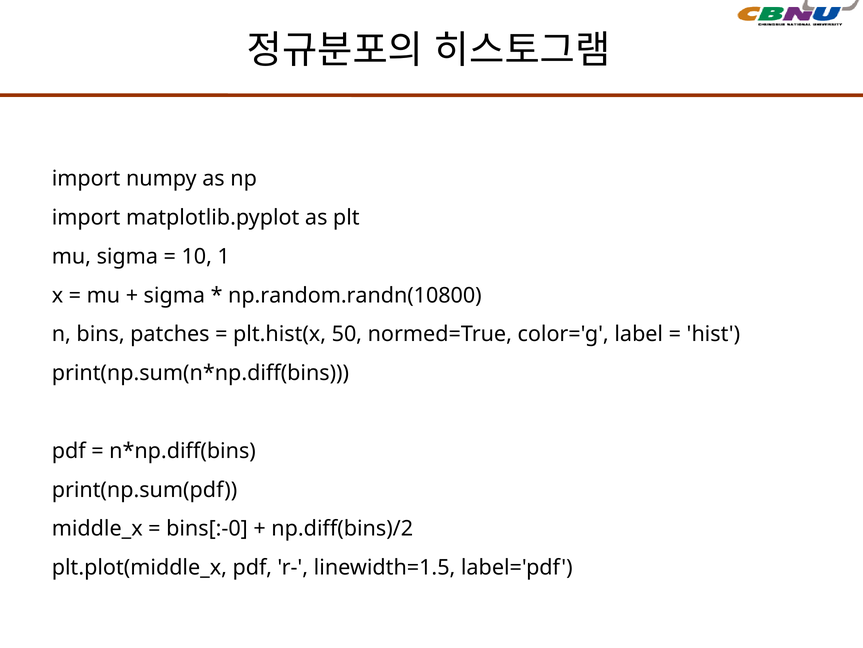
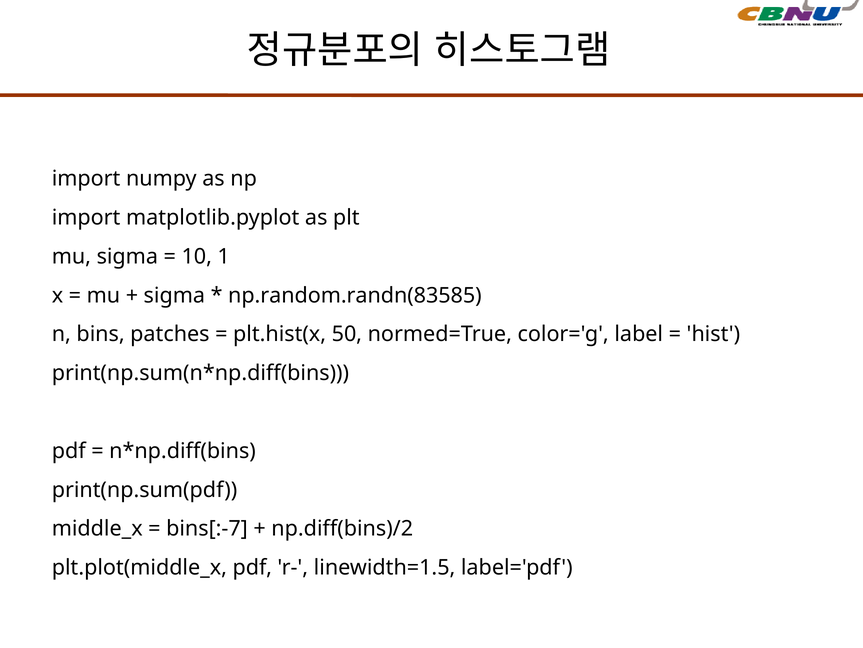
np.random.randn(10800: np.random.randn(10800 -> np.random.randn(83585 (355, 295)
bins[:-0: bins[:-0 -> bins[:-7 (207, 528)
